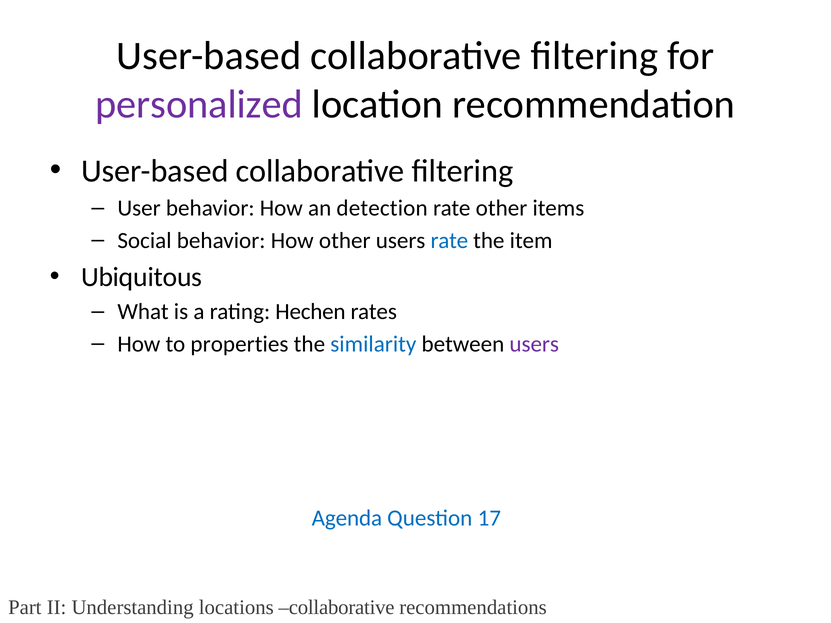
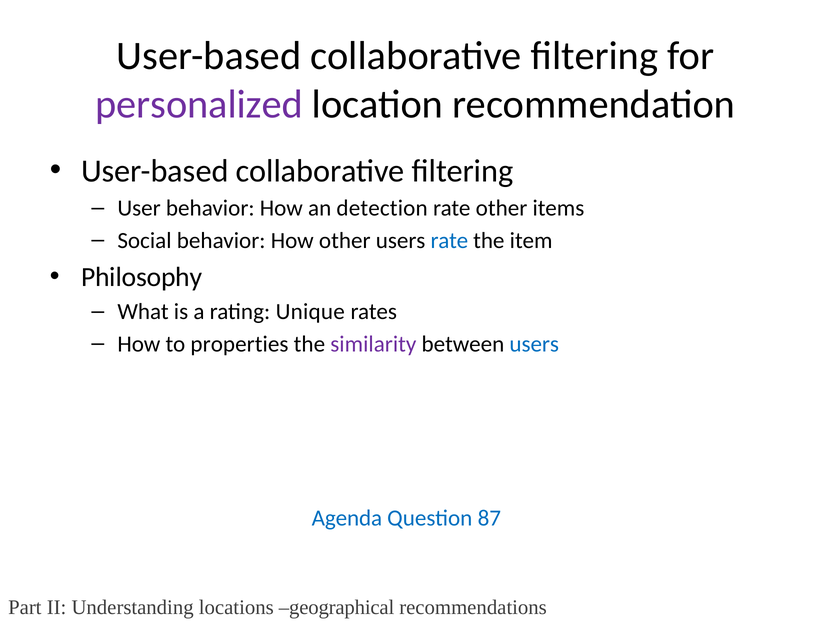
Ubiquitous: Ubiquitous -> Philosophy (142, 277)
Hechen: Hechen -> Unique (310, 312)
similarity colour: blue -> purple (373, 344)
users colour: purple -> blue (534, 344)
17: 17 -> 87 (489, 518)
locations collaborative: collaborative -> geographical (337, 608)
